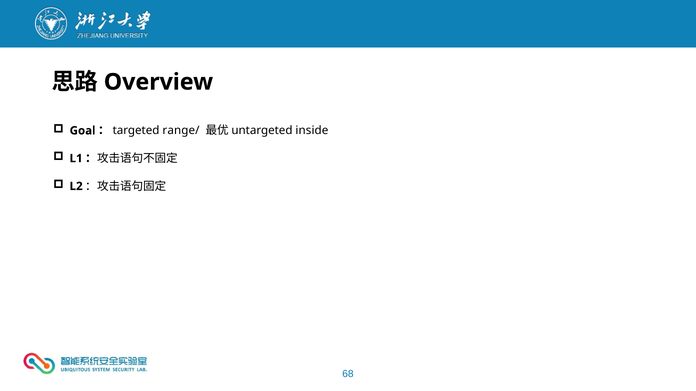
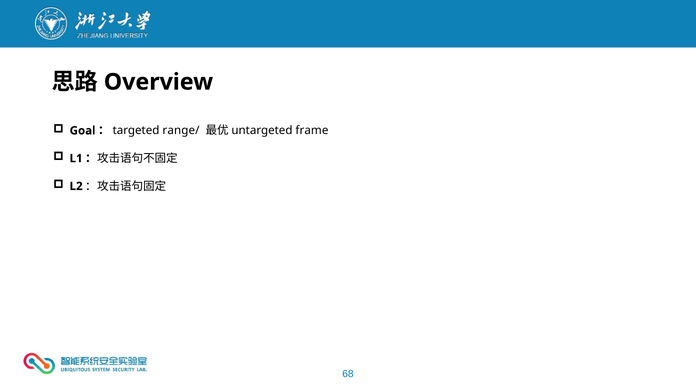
inside: inside -> frame (312, 131)
